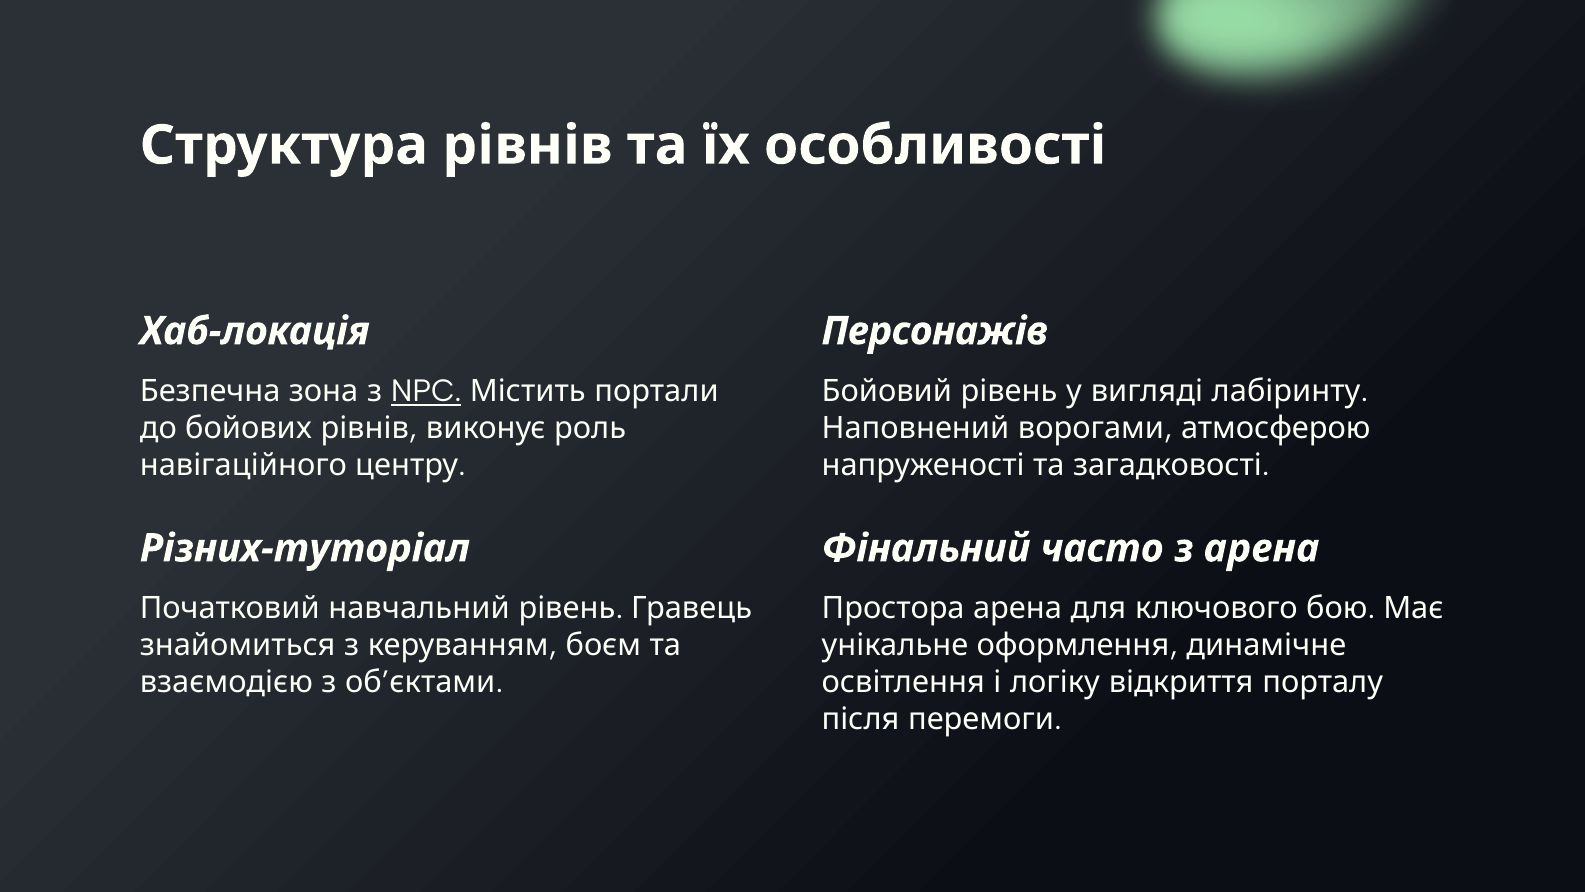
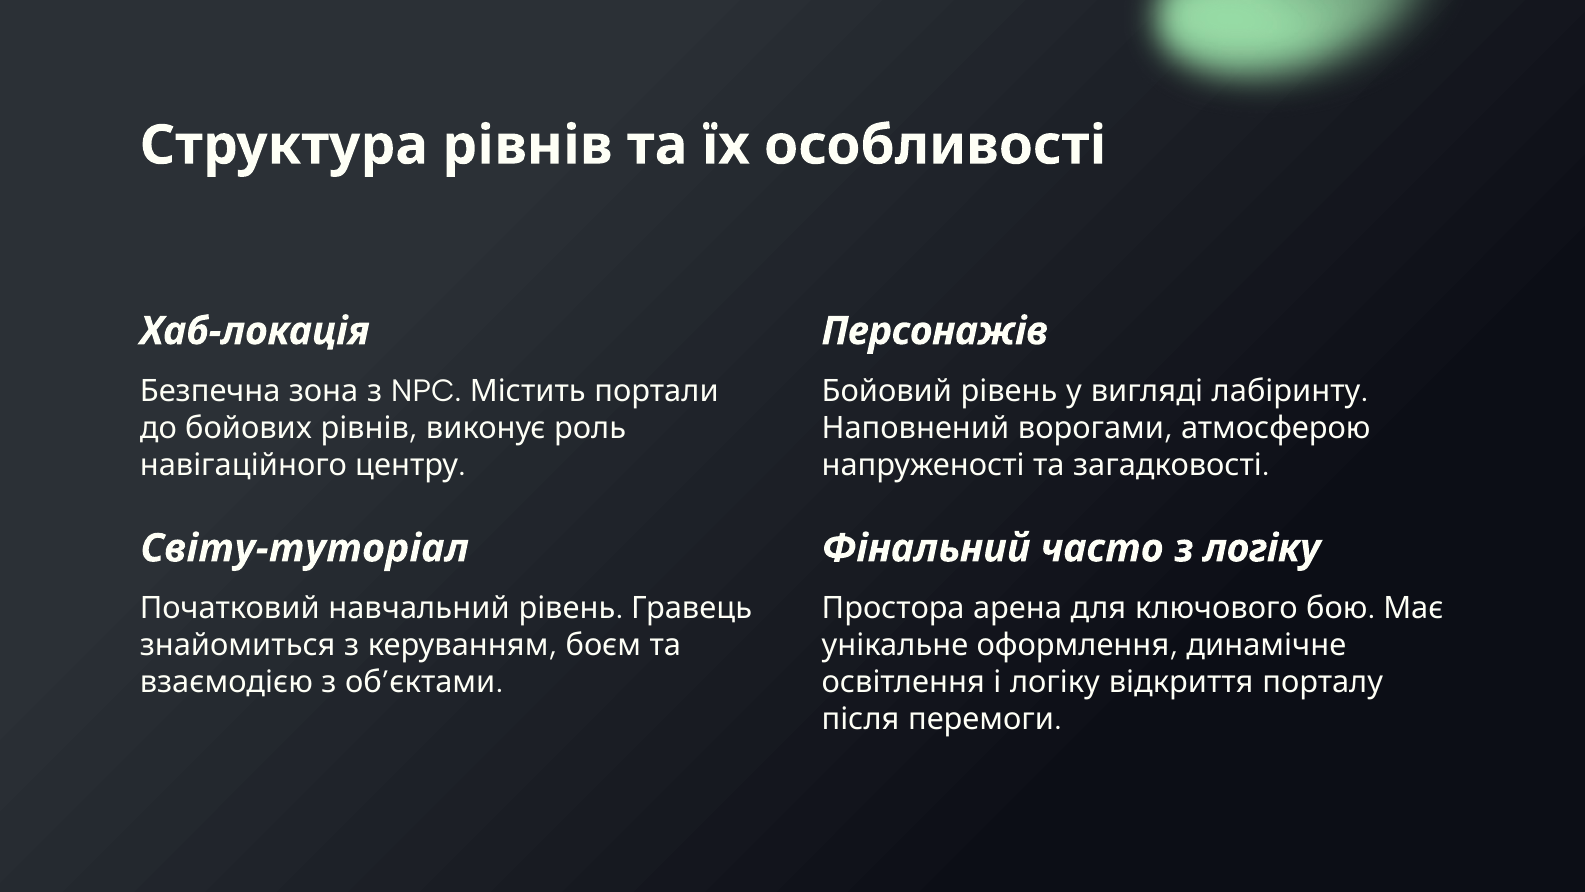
NPC underline: present -> none (426, 391)
Різних-туторіал: Різних-туторіал -> Світу-туторіал (305, 548)
з арена: арена -> логіку (1262, 548)
